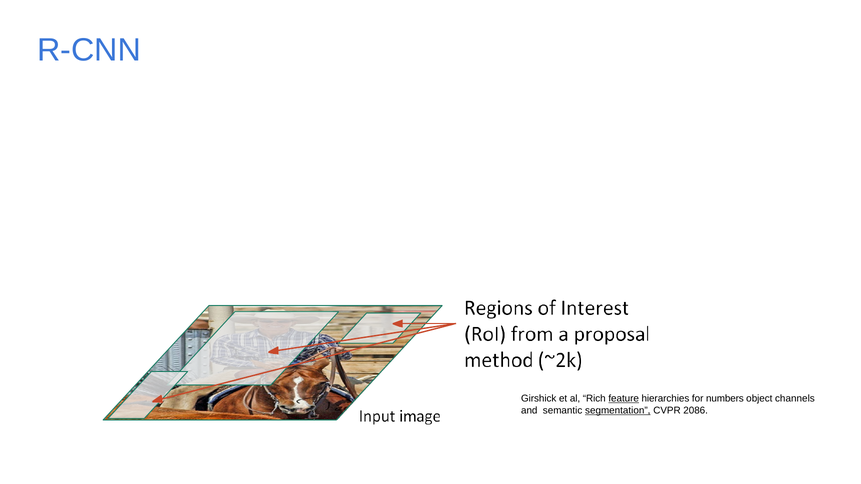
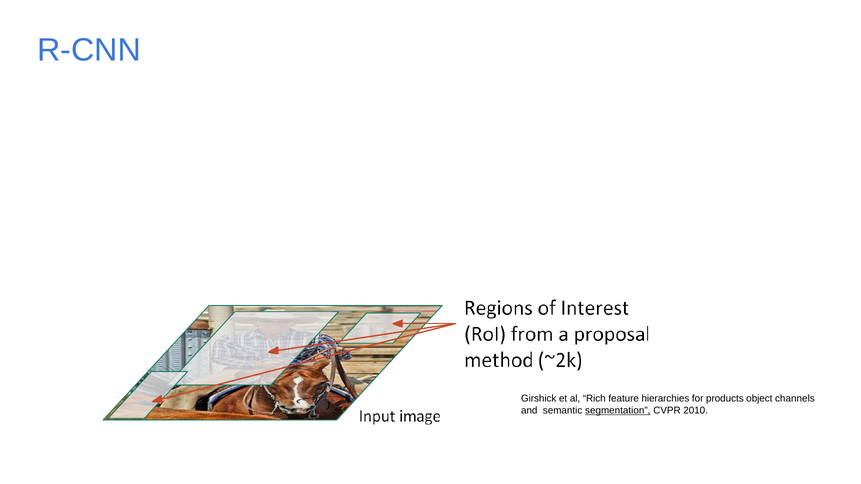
feature underline: present -> none (624, 399)
numbers: numbers -> products (725, 399)
2086: 2086 -> 2010 (696, 411)
